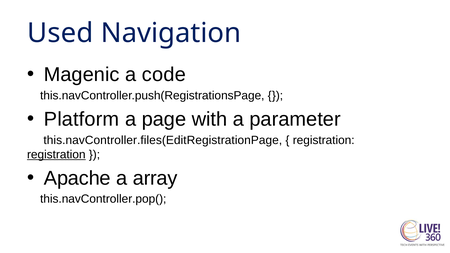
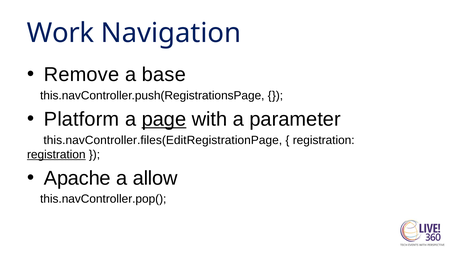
Used: Used -> Work (60, 33)
Magenic: Magenic -> Remove (82, 75)
code: code -> base (164, 75)
page underline: none -> present (164, 119)
array: array -> allow (155, 178)
